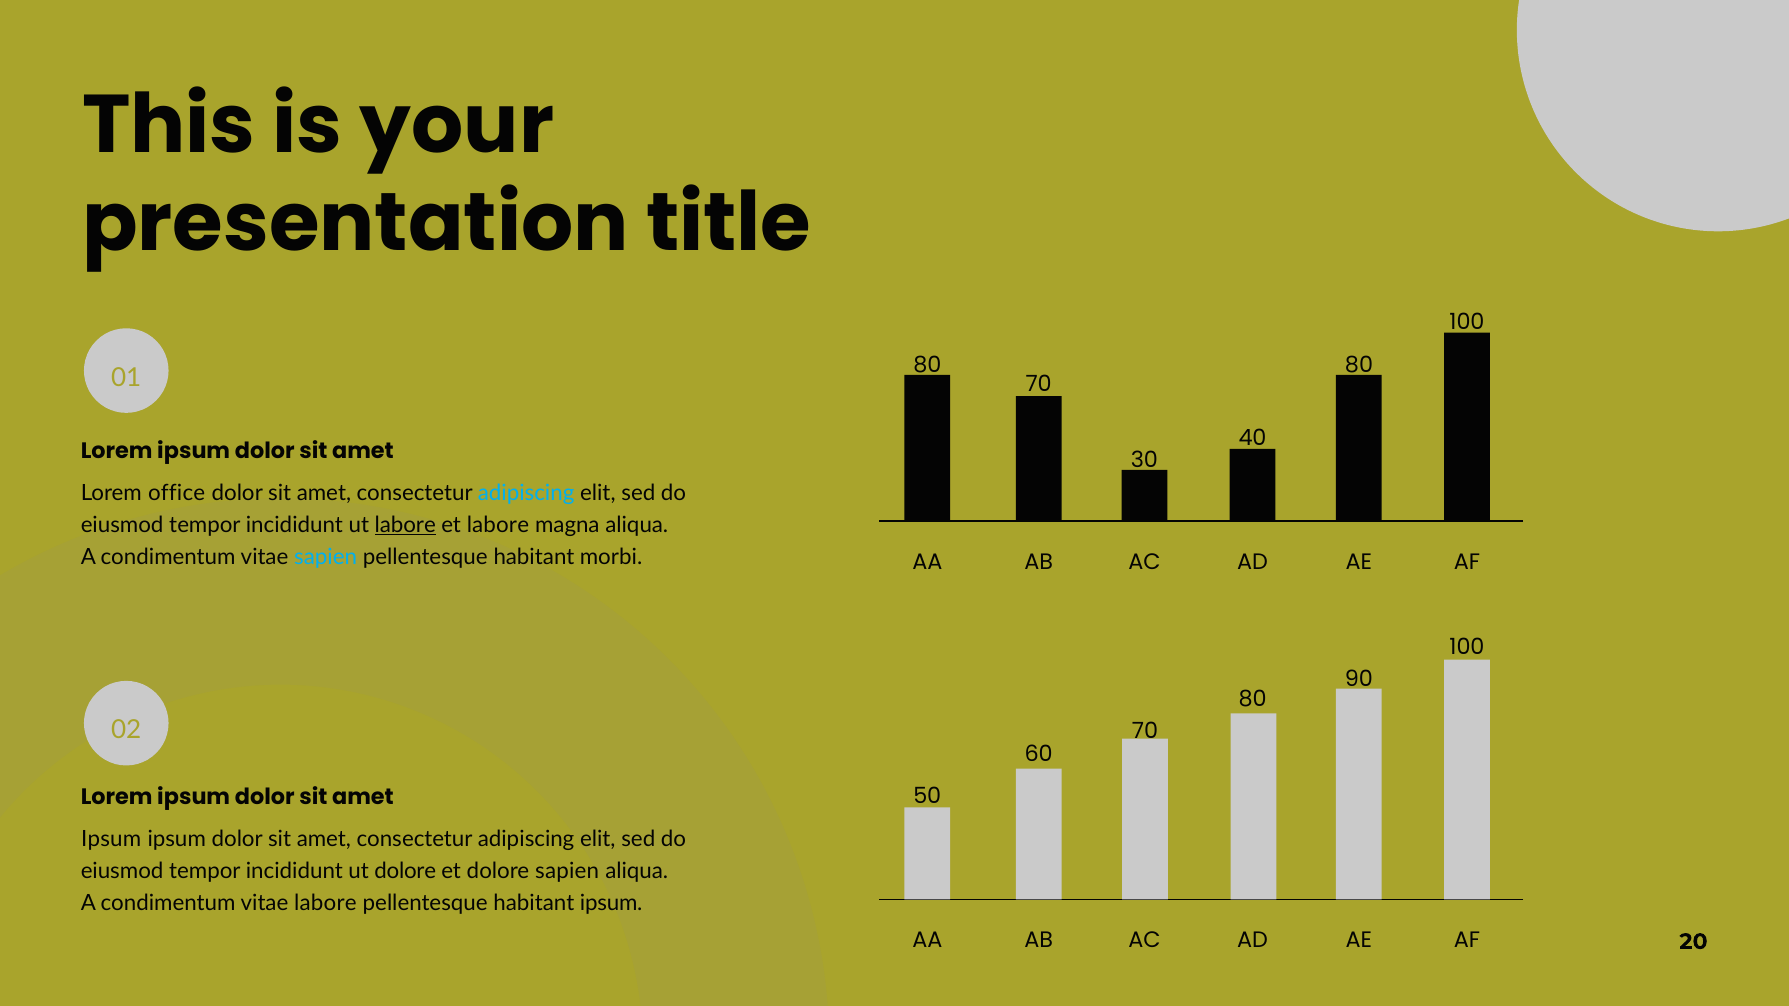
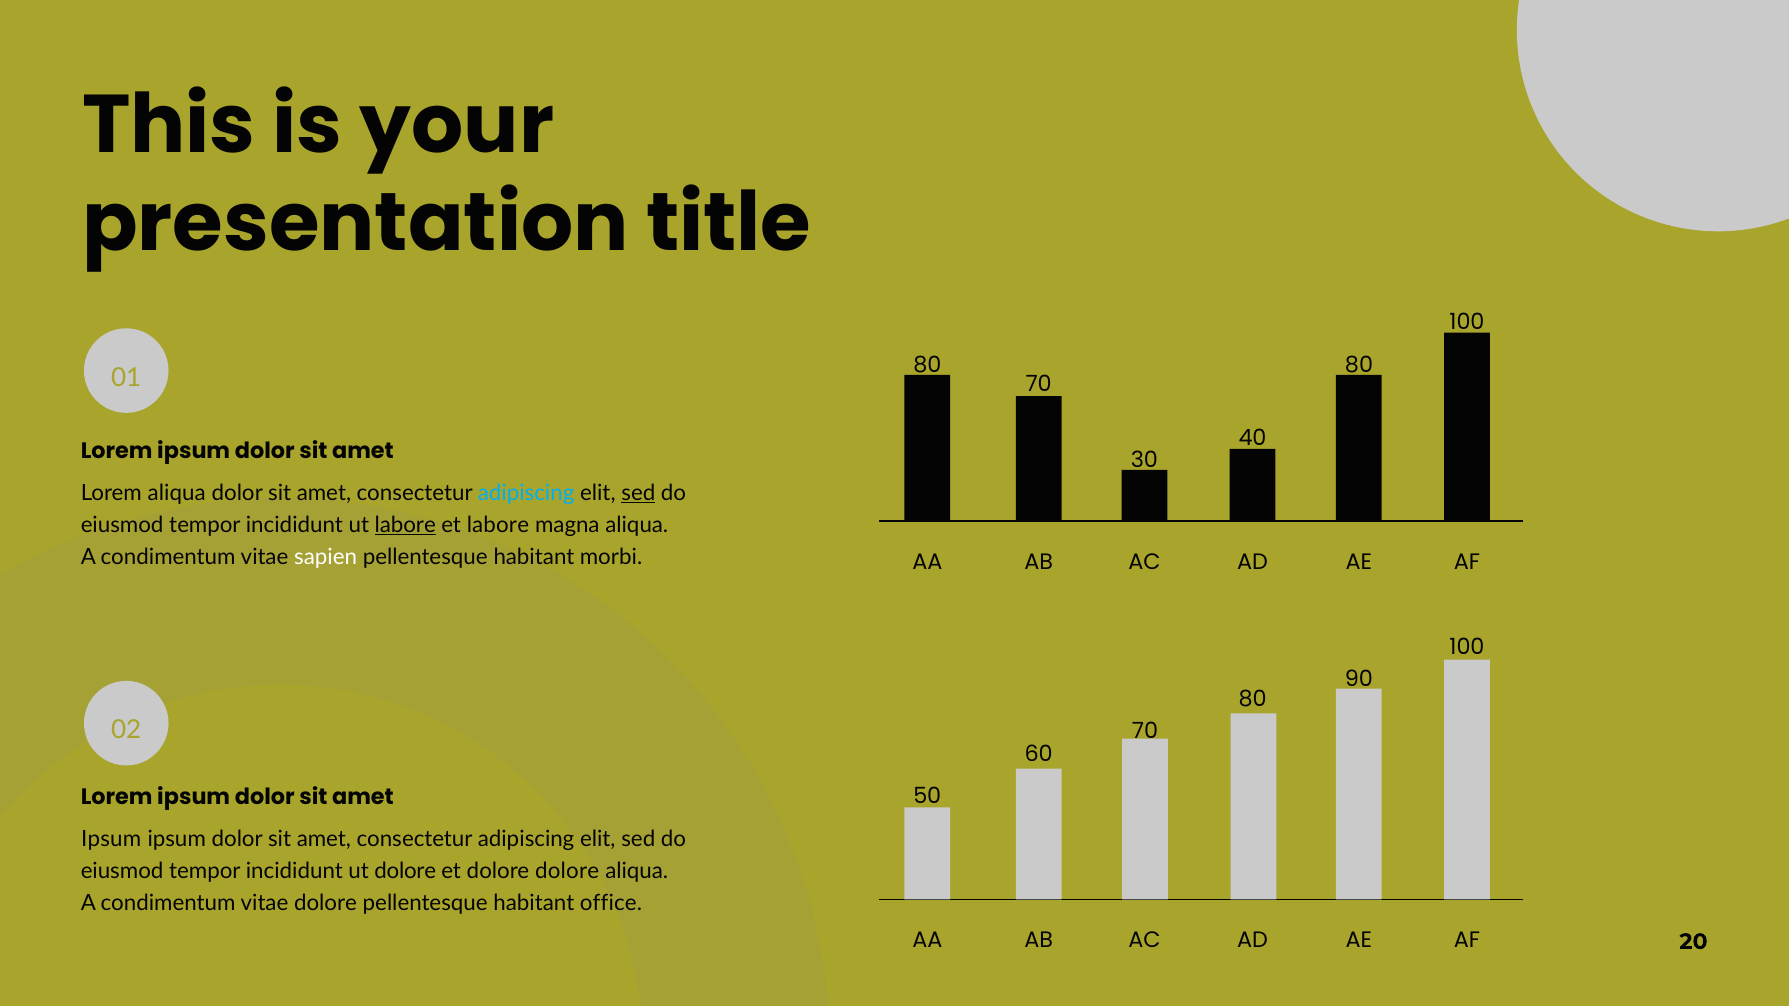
Lorem office: office -> aliqua (177, 493)
sed underline: none -> present (638, 493)
sapien colour: light blue -> white (326, 557)
dolore sapien: sapien -> dolore (567, 872)
vitae labore: labore -> dolore (326, 904)
habitant ipsum: ipsum -> office (611, 904)
